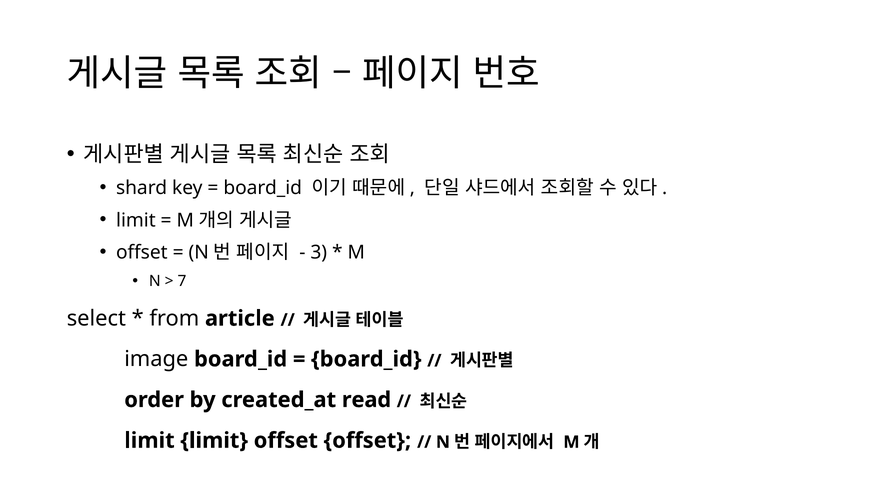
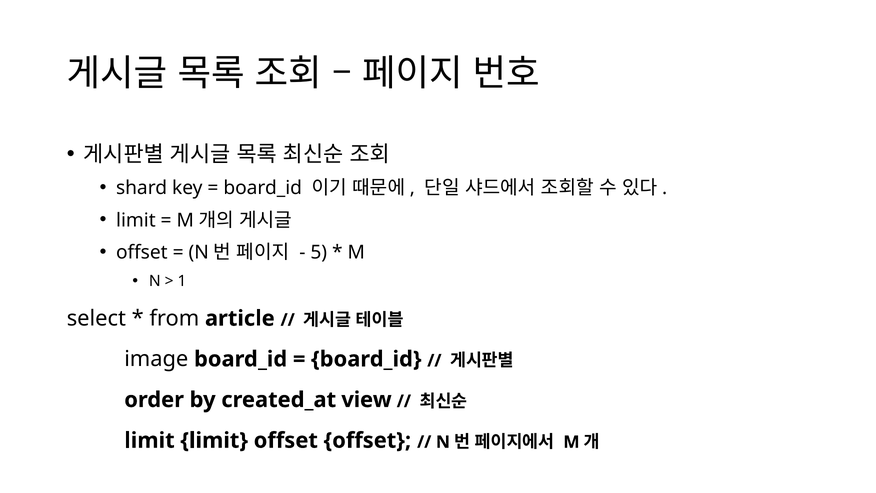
3: 3 -> 5 (319, 252)
7: 7 -> 1 (182, 281)
read: read -> view (367, 400)
